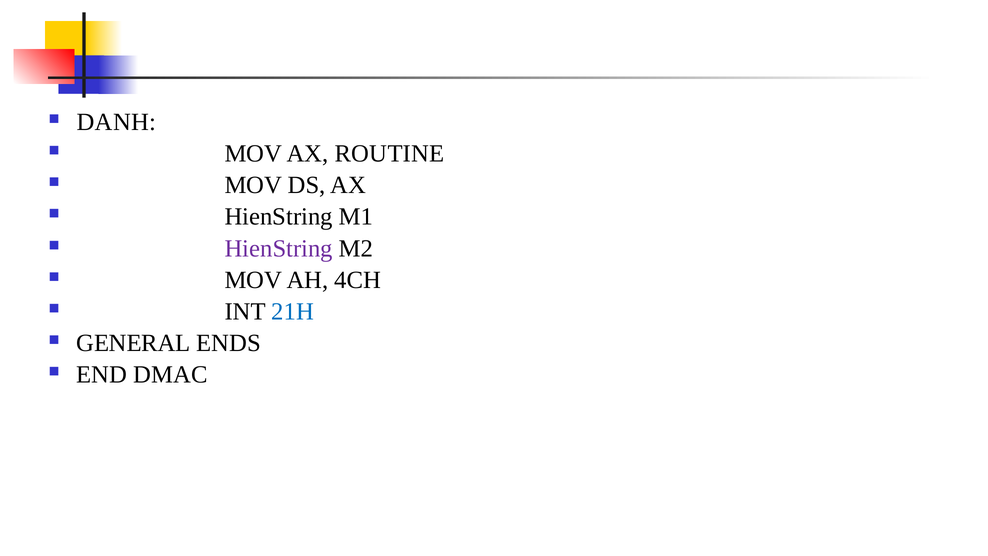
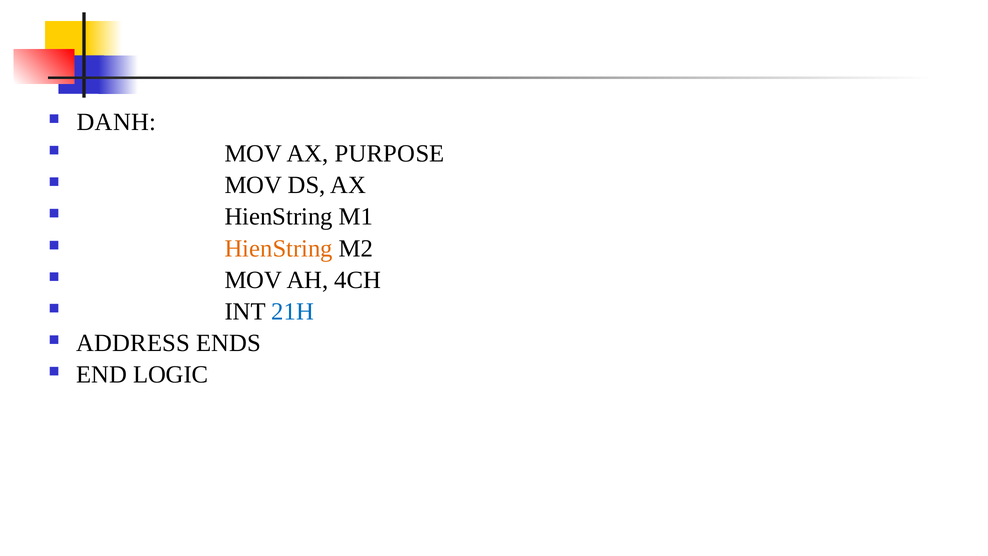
ROUTINE: ROUTINE -> PURPOSE (390, 153)
HienString colour: purple -> orange (279, 248)
GENERAL: GENERAL -> ADDRESS (133, 343)
DMAC: DMAC -> LOGIC (171, 375)
